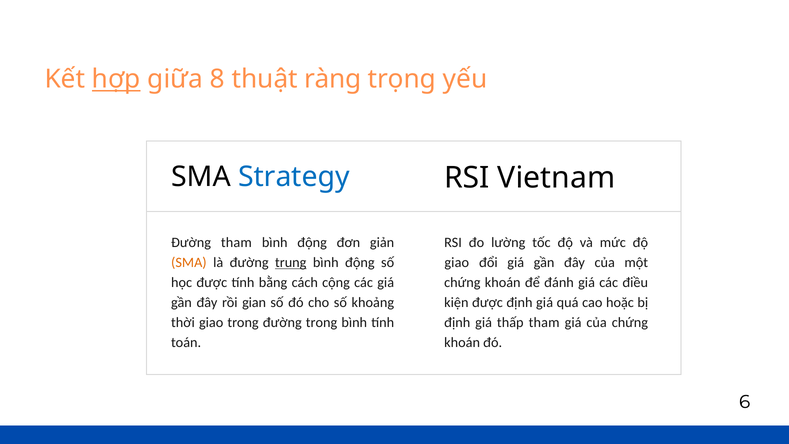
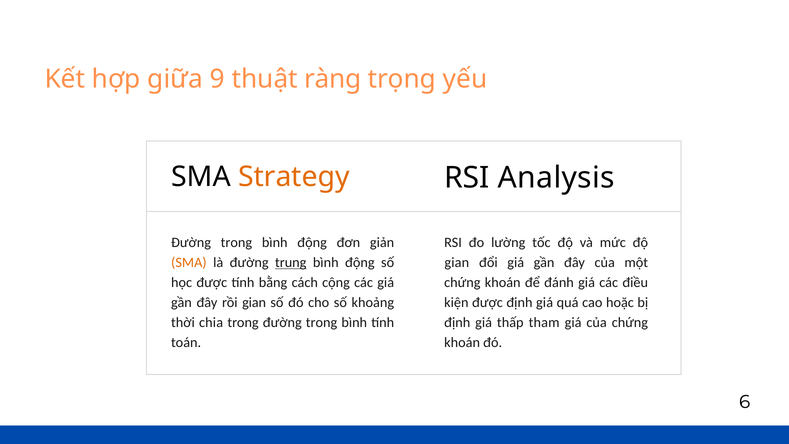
hợp underline: present -> none (116, 79)
8: 8 -> 9 (217, 79)
Strategy colour: blue -> orange (294, 177)
Vietnam: Vietnam -> Analysis (556, 178)
tham: tham -> trong (236, 243)
giao: giao -> gian (457, 262)
thời giao: giao -> chia (211, 322)
